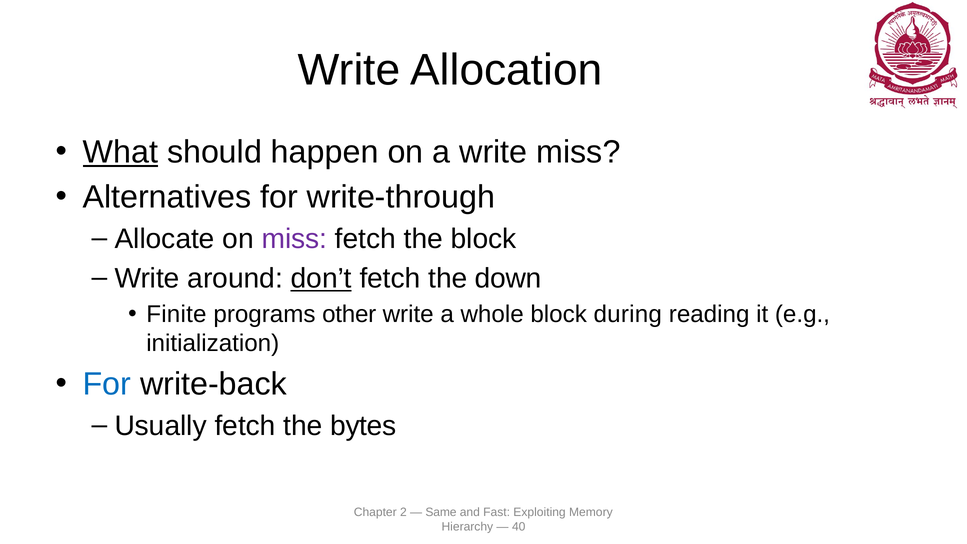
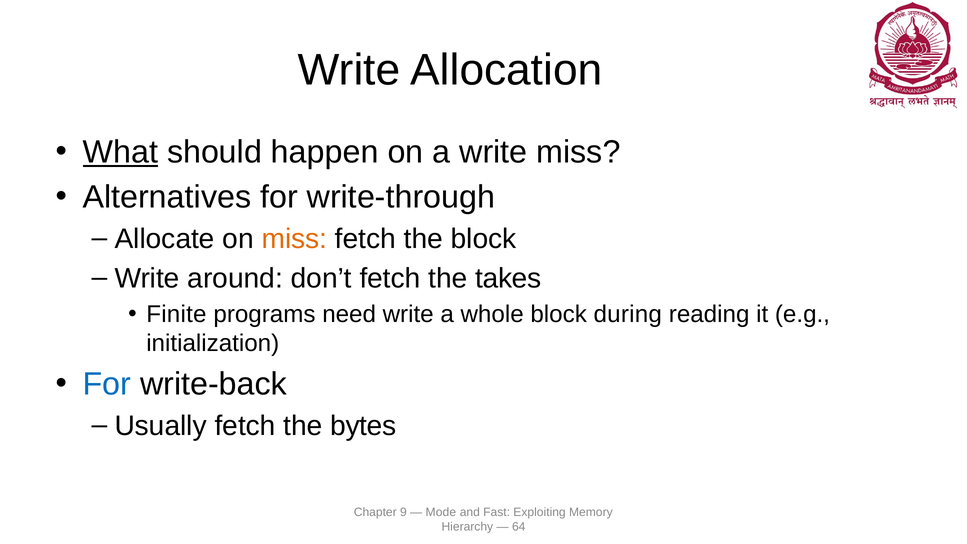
miss colour: purple -> orange (294, 239)
don’t underline: present -> none (321, 279)
down: down -> takes (508, 279)
other: other -> need (349, 315)
2: 2 -> 9 (403, 512)
Same: Same -> Mode (441, 512)
40: 40 -> 64 (519, 527)
